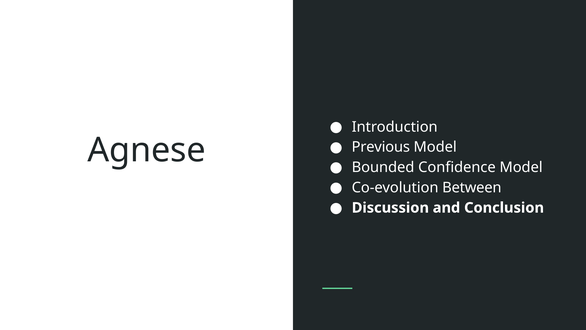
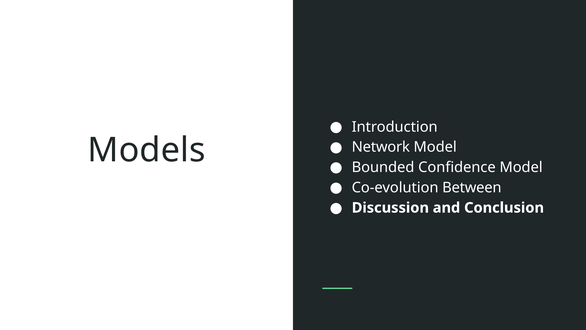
Previous: Previous -> Network (381, 147)
Agnese: Agnese -> Models (147, 150)
